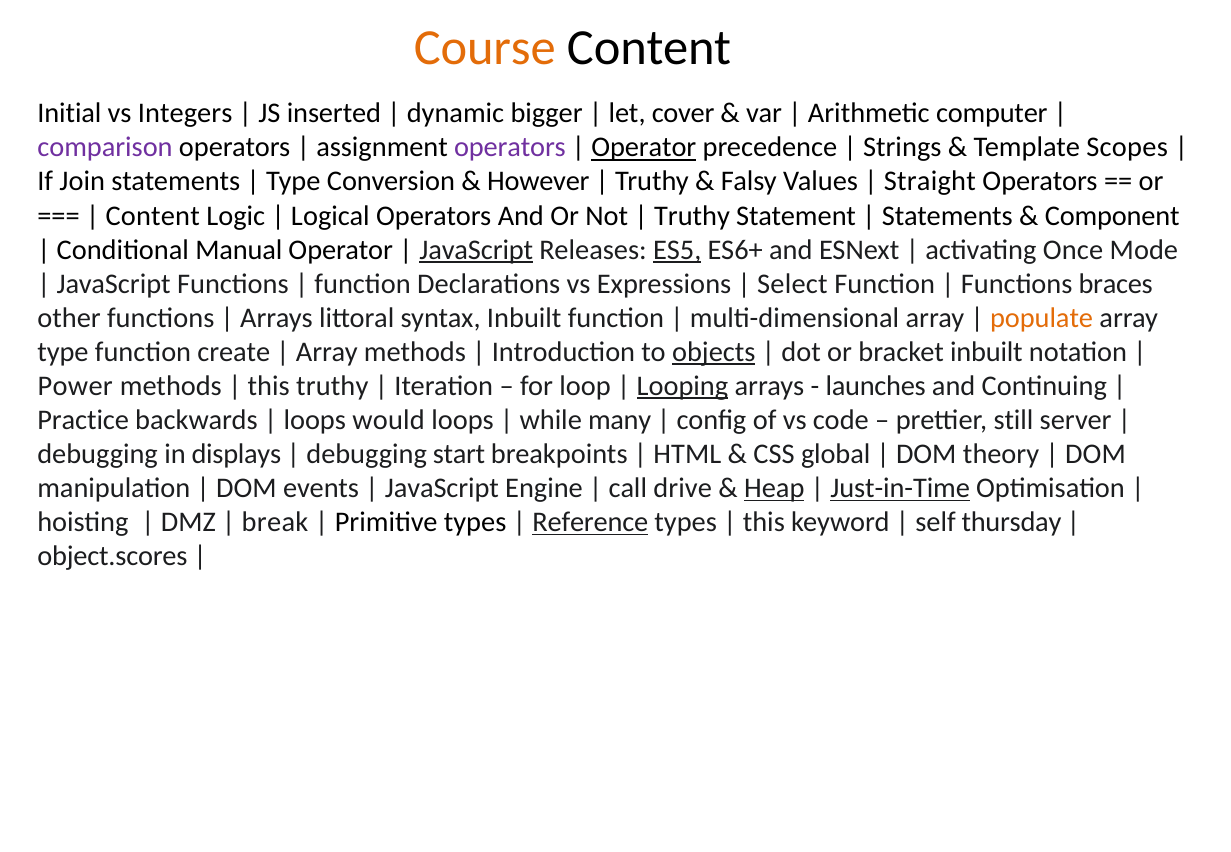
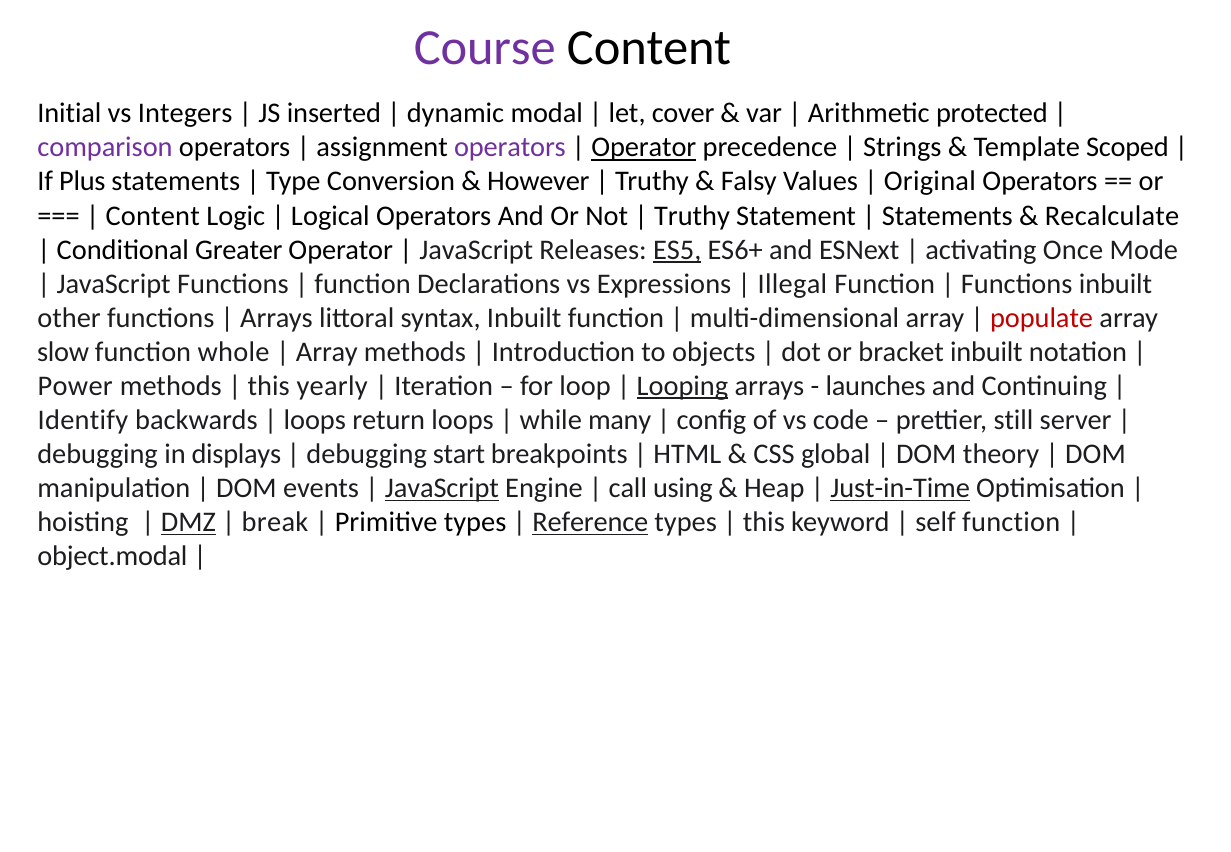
Course colour: orange -> purple (485, 48)
bigger: bigger -> modal (547, 113)
computer: computer -> protected (992, 113)
Scopes: Scopes -> Scoped (1127, 148)
Join: Join -> Plus (82, 182)
Straight: Straight -> Original (930, 182)
Component: Component -> Recalculate (1112, 216)
Manual: Manual -> Greater (239, 250)
JavaScript underline: present -> none (476, 250)
Select: Select -> Illegal (792, 284)
Functions braces: braces -> inbuilt (1116, 284)
populate colour: orange -> red (1042, 318)
type: type -> slow (63, 352)
create: create -> whole (234, 352)
objects underline: present -> none (714, 352)
this truthy: truthy -> yearly (332, 386)
Practice: Practice -> Identify (83, 420)
would: would -> return (389, 420)
JavaScript underline: none -> present (442, 488)
drive: drive -> using (683, 488)
Heap underline: present -> none (774, 488)
DMZ underline: none -> present (188, 523)
self thursday: thursday -> function (1011, 523)
object.scores: object.scores -> object.modal (112, 557)
